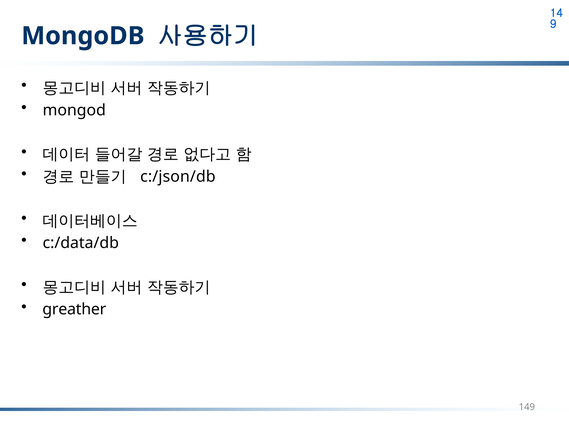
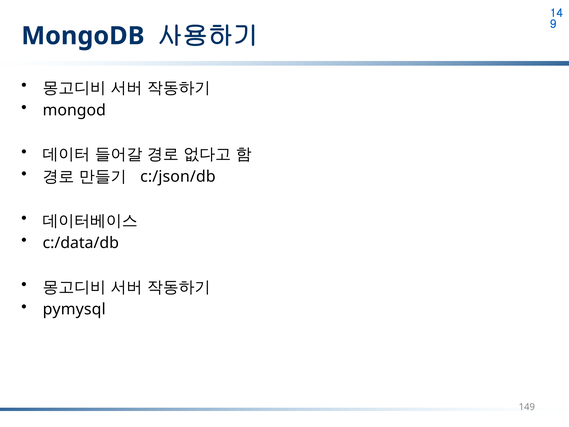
greather: greather -> pymysql (74, 309)
